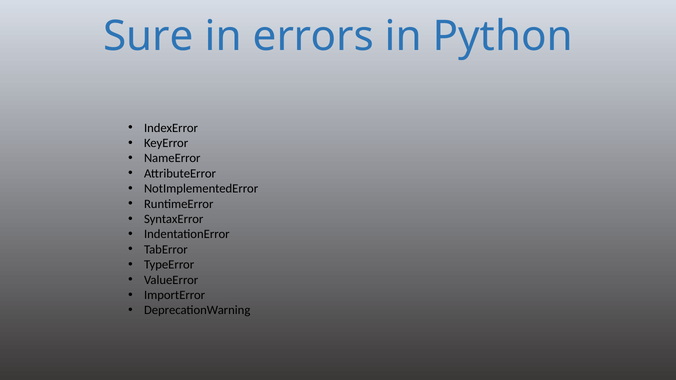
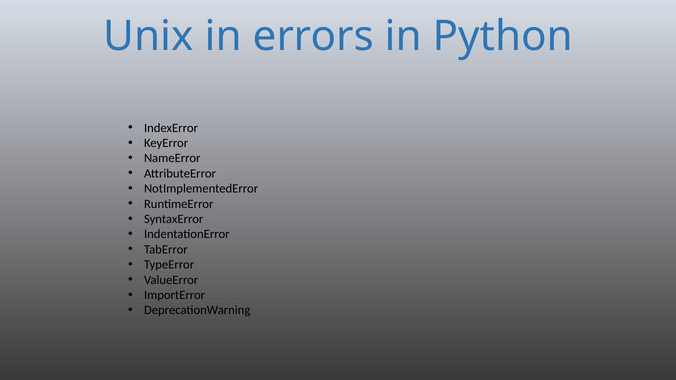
Sure: Sure -> Unix (148, 36)
